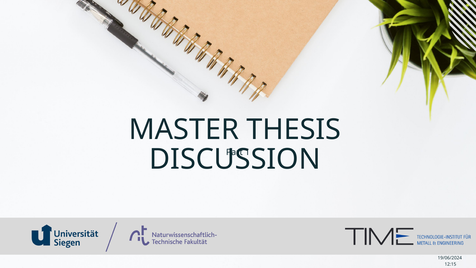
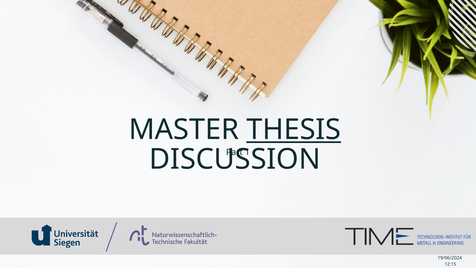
THESIS underline: none -> present (294, 130)
